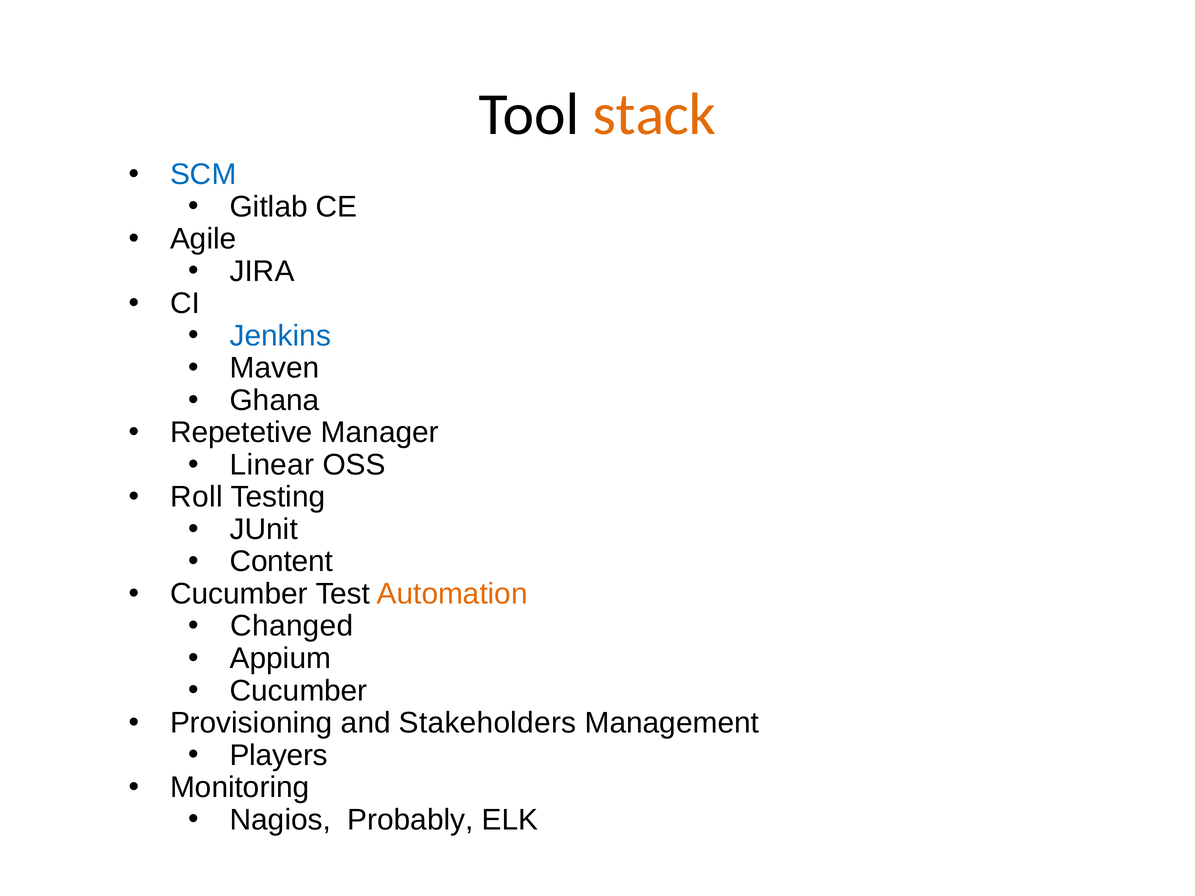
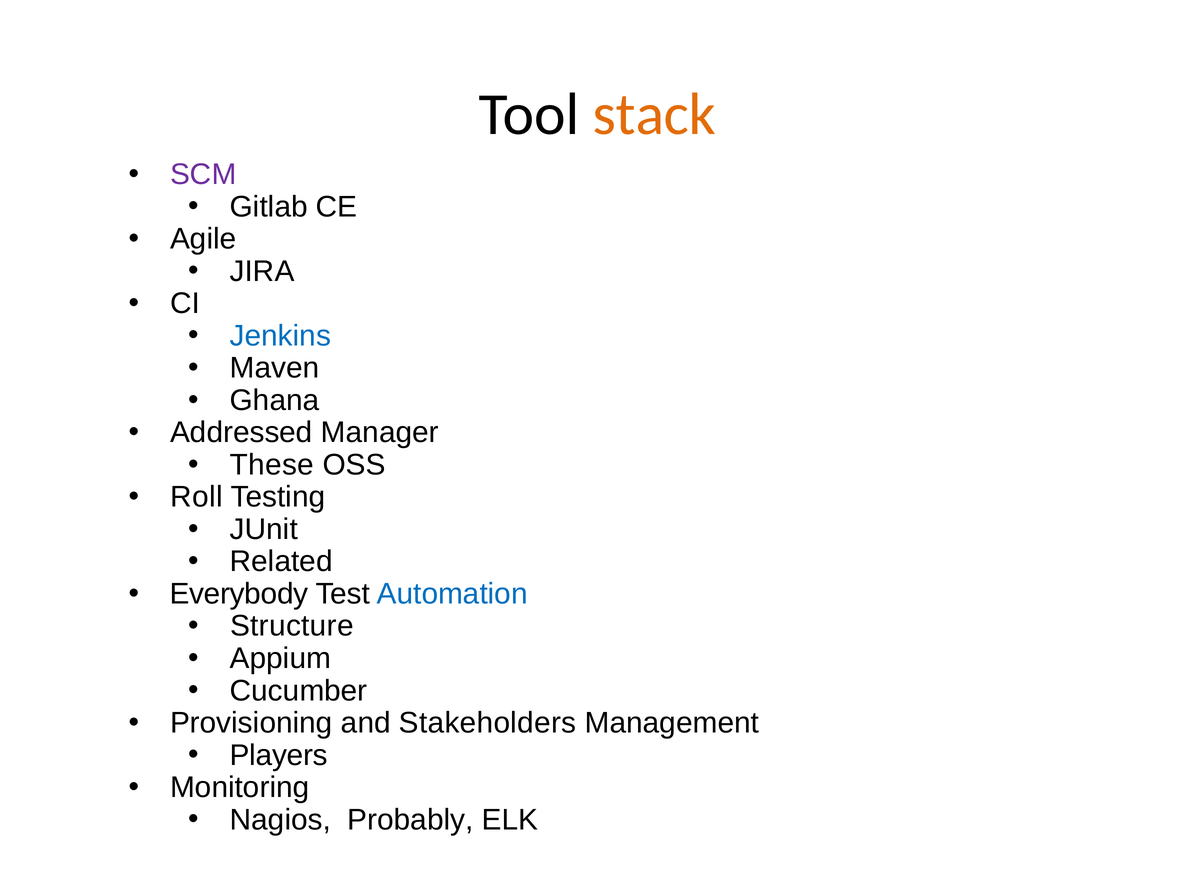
SCM colour: blue -> purple (203, 174)
Repetetive: Repetetive -> Addressed (241, 433)
Linear: Linear -> These (272, 465)
Content: Content -> Related (281, 562)
Cucumber: Cucumber -> Everybody (239, 594)
Automation colour: orange -> blue (452, 594)
Changed: Changed -> Structure (292, 626)
